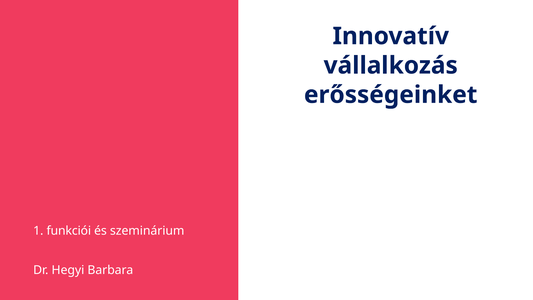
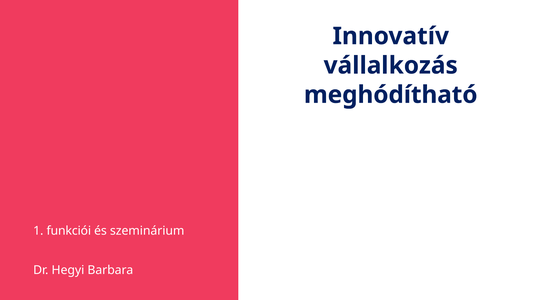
erősségeinket: erősségeinket -> meghódítható (391, 95)
